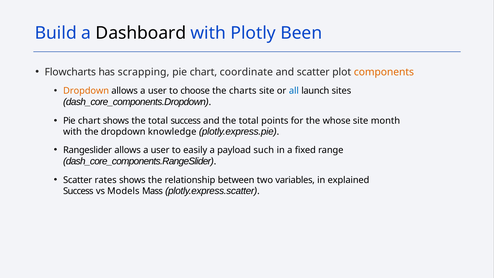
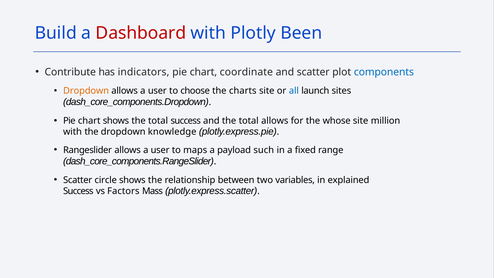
Dashboard colour: black -> red (141, 33)
Flowcharts: Flowcharts -> Contribute (70, 72)
scrapping: scrapping -> indicators (144, 72)
components colour: orange -> blue (384, 72)
total points: points -> allows (275, 121)
month: month -> million (386, 121)
easily: easily -> maps (195, 150)
rates: rates -> circle (106, 180)
Models: Models -> Factors (123, 191)
